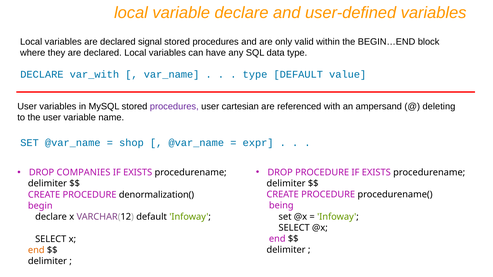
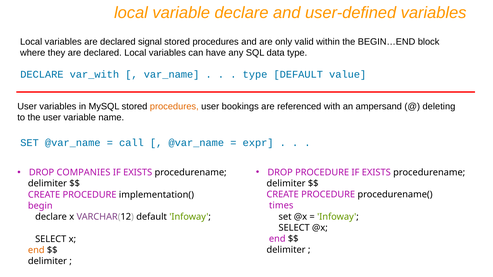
procedures colour: purple -> orange (174, 107)
cartesian: cartesian -> bookings (240, 107)
shop: shop -> call (131, 143)
denormalization(: denormalization( -> implementation( (156, 195)
being: being -> times (281, 206)
